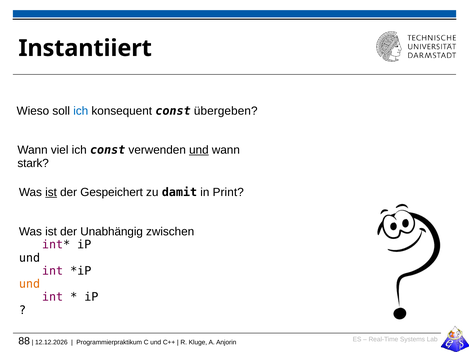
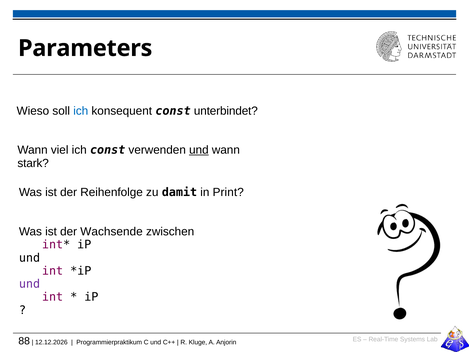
Instantiiert: Instantiiert -> Parameters (85, 48)
übergeben: übergeben -> unterbindet (226, 111)
ist underline: present -> none (51, 192)
Gespeichert: Gespeichert -> Reihenfolge (112, 192)
Unabhängig: Unabhängig -> Wachsende (112, 231)
und colour: orange -> purple (30, 284)
